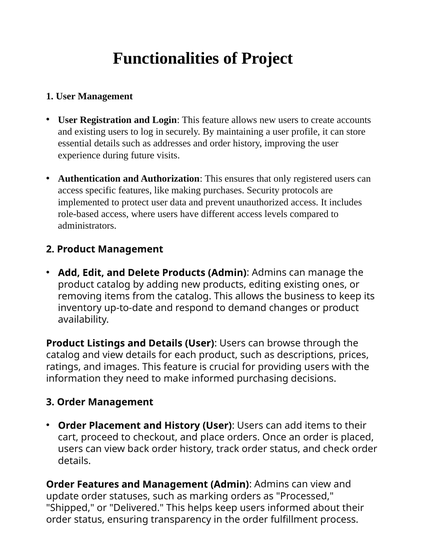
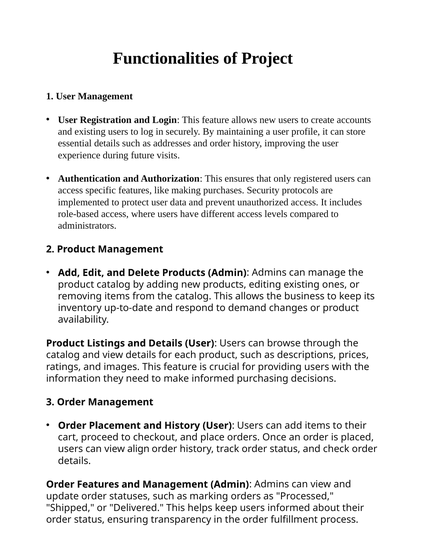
back: back -> align (138, 449)
